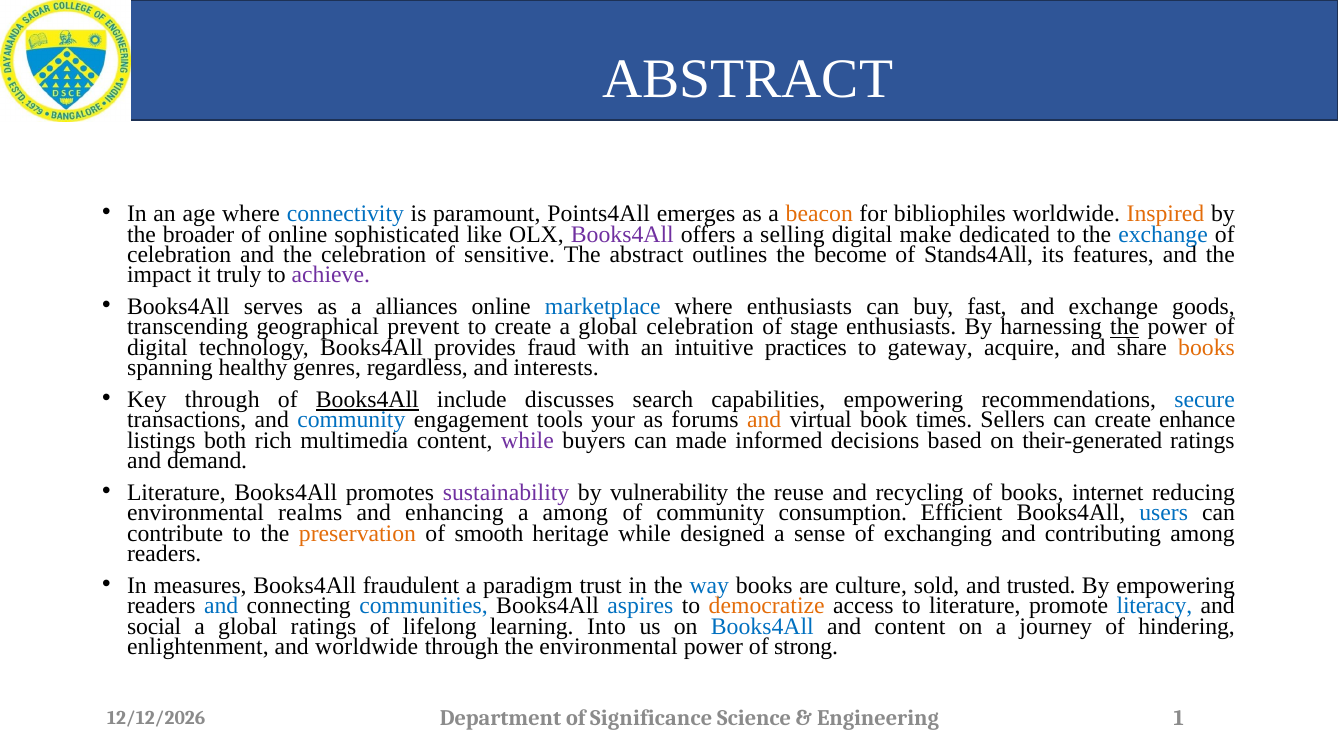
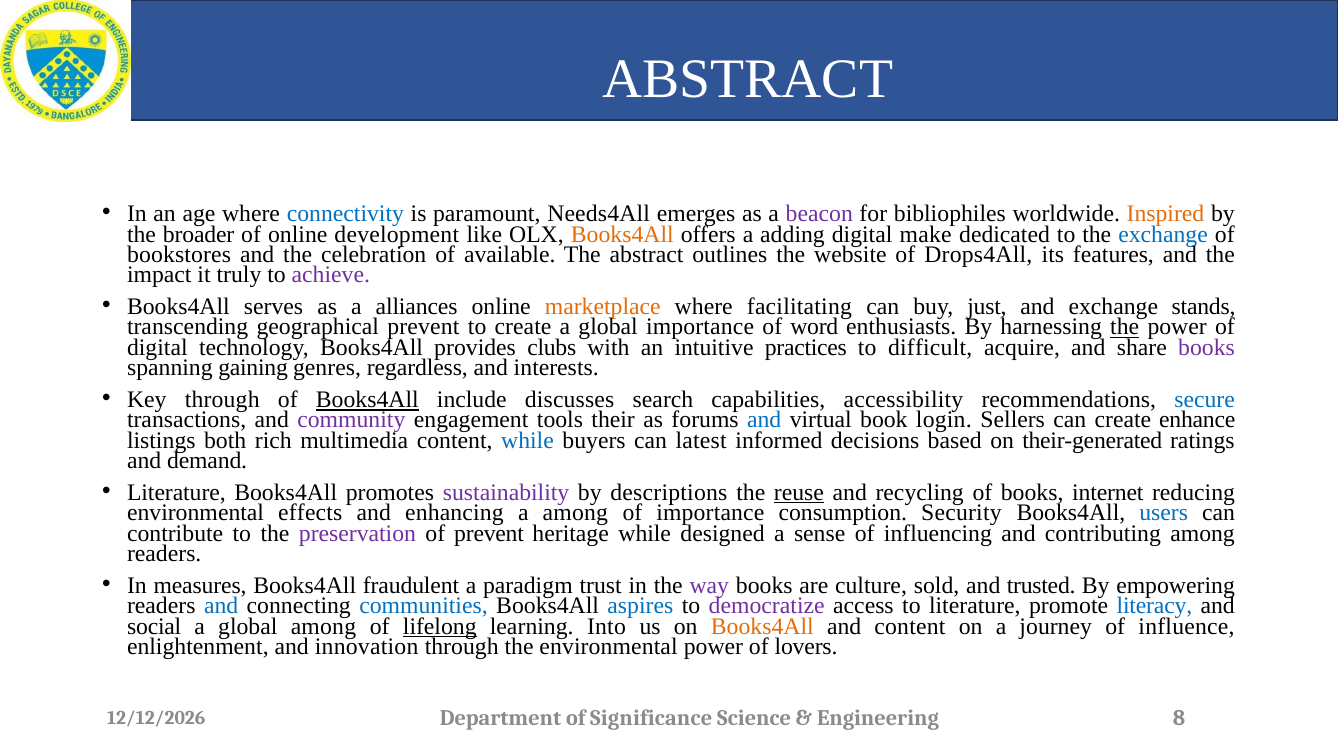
Points4All: Points4All -> Needs4All (599, 214)
beacon colour: orange -> purple (819, 214)
sophisticated: sophisticated -> development (397, 234)
Books4All colour: purple -> orange (622, 234)
selling: selling -> adding (793, 234)
celebration: celebration -> bookstores (179, 255)
sensitive: sensitive -> available (510, 255)
become: become -> website (850, 255)
Stands4All: Stands4All -> Drops4All (978, 255)
marketplace colour: blue -> orange (603, 307)
where enthusiasts: enthusiasts -> facilitating (799, 307)
fast: fast -> just (987, 307)
goods: goods -> stands (1204, 307)
global celebration: celebration -> importance (700, 327)
stage: stage -> word (814, 327)
fraud: fraud -> clubs (552, 348)
gateway: gateway -> difficult (930, 348)
books colour: orange -> purple (1207, 348)
healthy: healthy -> gaining (253, 368)
capabilities empowering: empowering -> accessibility (903, 400)
community colour: blue -> purple (351, 420)
your: your -> their (613, 420)
and colour: orange -> blue (764, 420)
times: times -> login (944, 420)
while colour: purple -> blue (527, 441)
made: made -> latest (701, 441)
vulnerability: vulnerability -> descriptions (669, 493)
reuse underline: none -> present (799, 493)
realms: realms -> effects (310, 513)
of community: community -> importance (710, 513)
Efficient: Efficient -> Security (961, 513)
preservation colour: orange -> purple (357, 534)
of smooth: smooth -> prevent (489, 534)
exchanging: exchanging -> influencing (938, 534)
way colour: blue -> purple (709, 586)
democratize colour: orange -> purple (767, 606)
global ratings: ratings -> among (323, 627)
lifelong underline: none -> present (440, 627)
Books4All colour: blue -> orange (762, 627)
hindering: hindering -> influence (1187, 627)
and worldwide: worldwide -> innovation (367, 647)
strong: strong -> lovers (806, 647)
1: 1 -> 8 (1179, 719)
